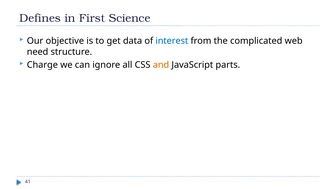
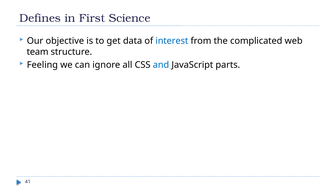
need: need -> team (38, 52)
Charge: Charge -> Feeling (42, 65)
and colour: orange -> blue (161, 65)
